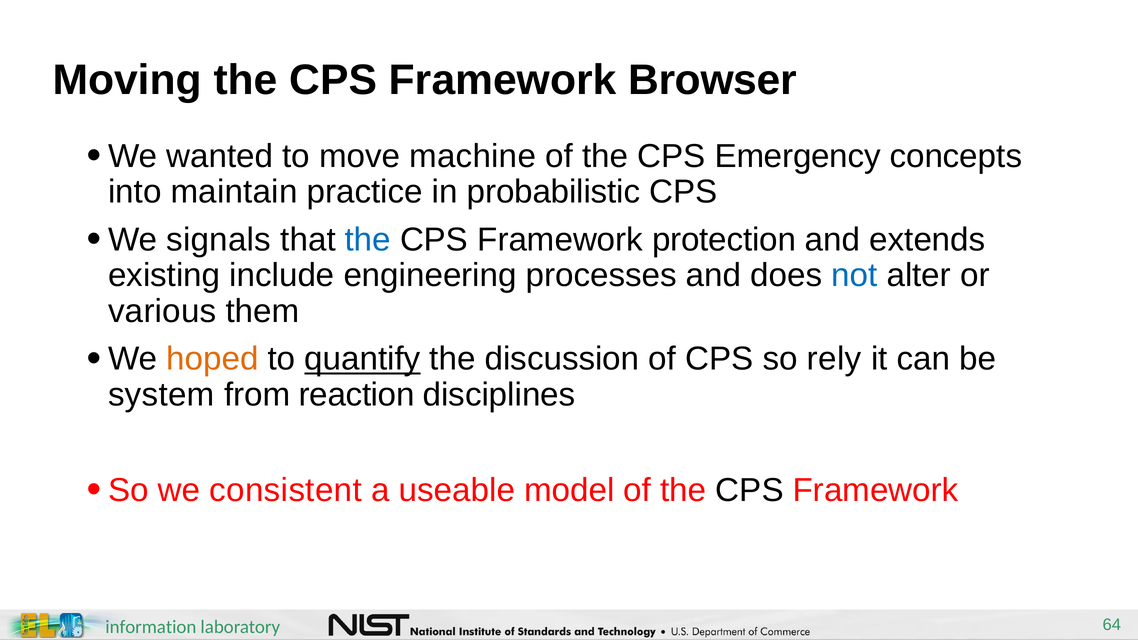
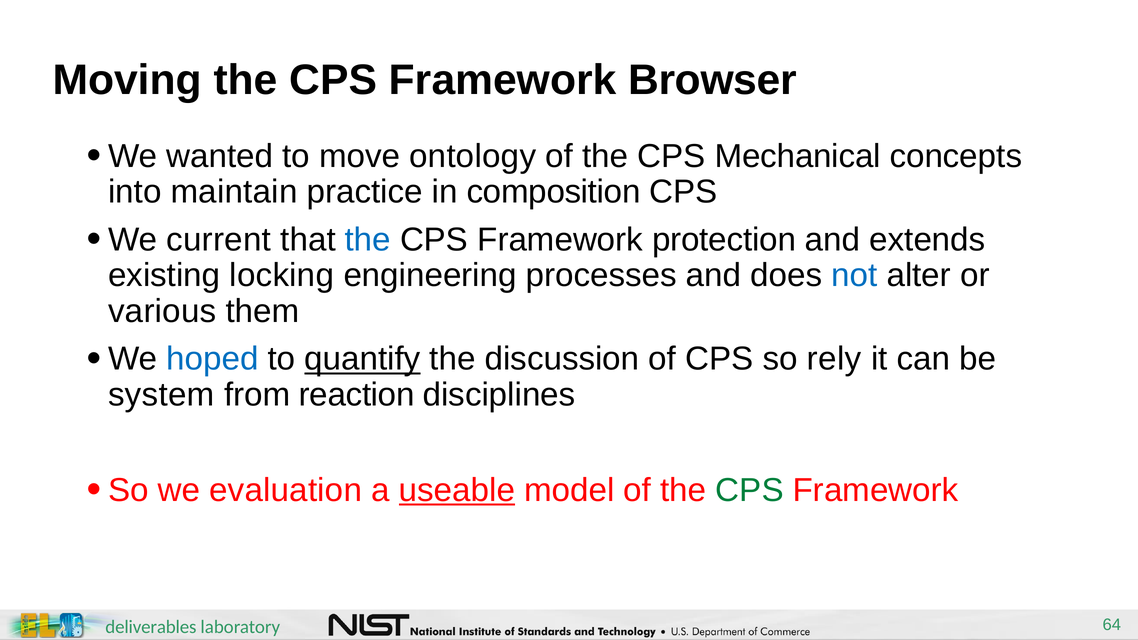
machine: machine -> ontology (473, 156)
Emergency: Emergency -> Mechanical (798, 156)
probabilistic: probabilistic -> composition (554, 192)
signals: signals -> current (219, 240)
include: include -> locking (282, 276)
hoped colour: orange -> blue (212, 359)
consistent: consistent -> evaluation (286, 490)
useable underline: none -> present (457, 490)
CPS colour: black -> green (750, 490)
information: information -> deliverables (151, 627)
